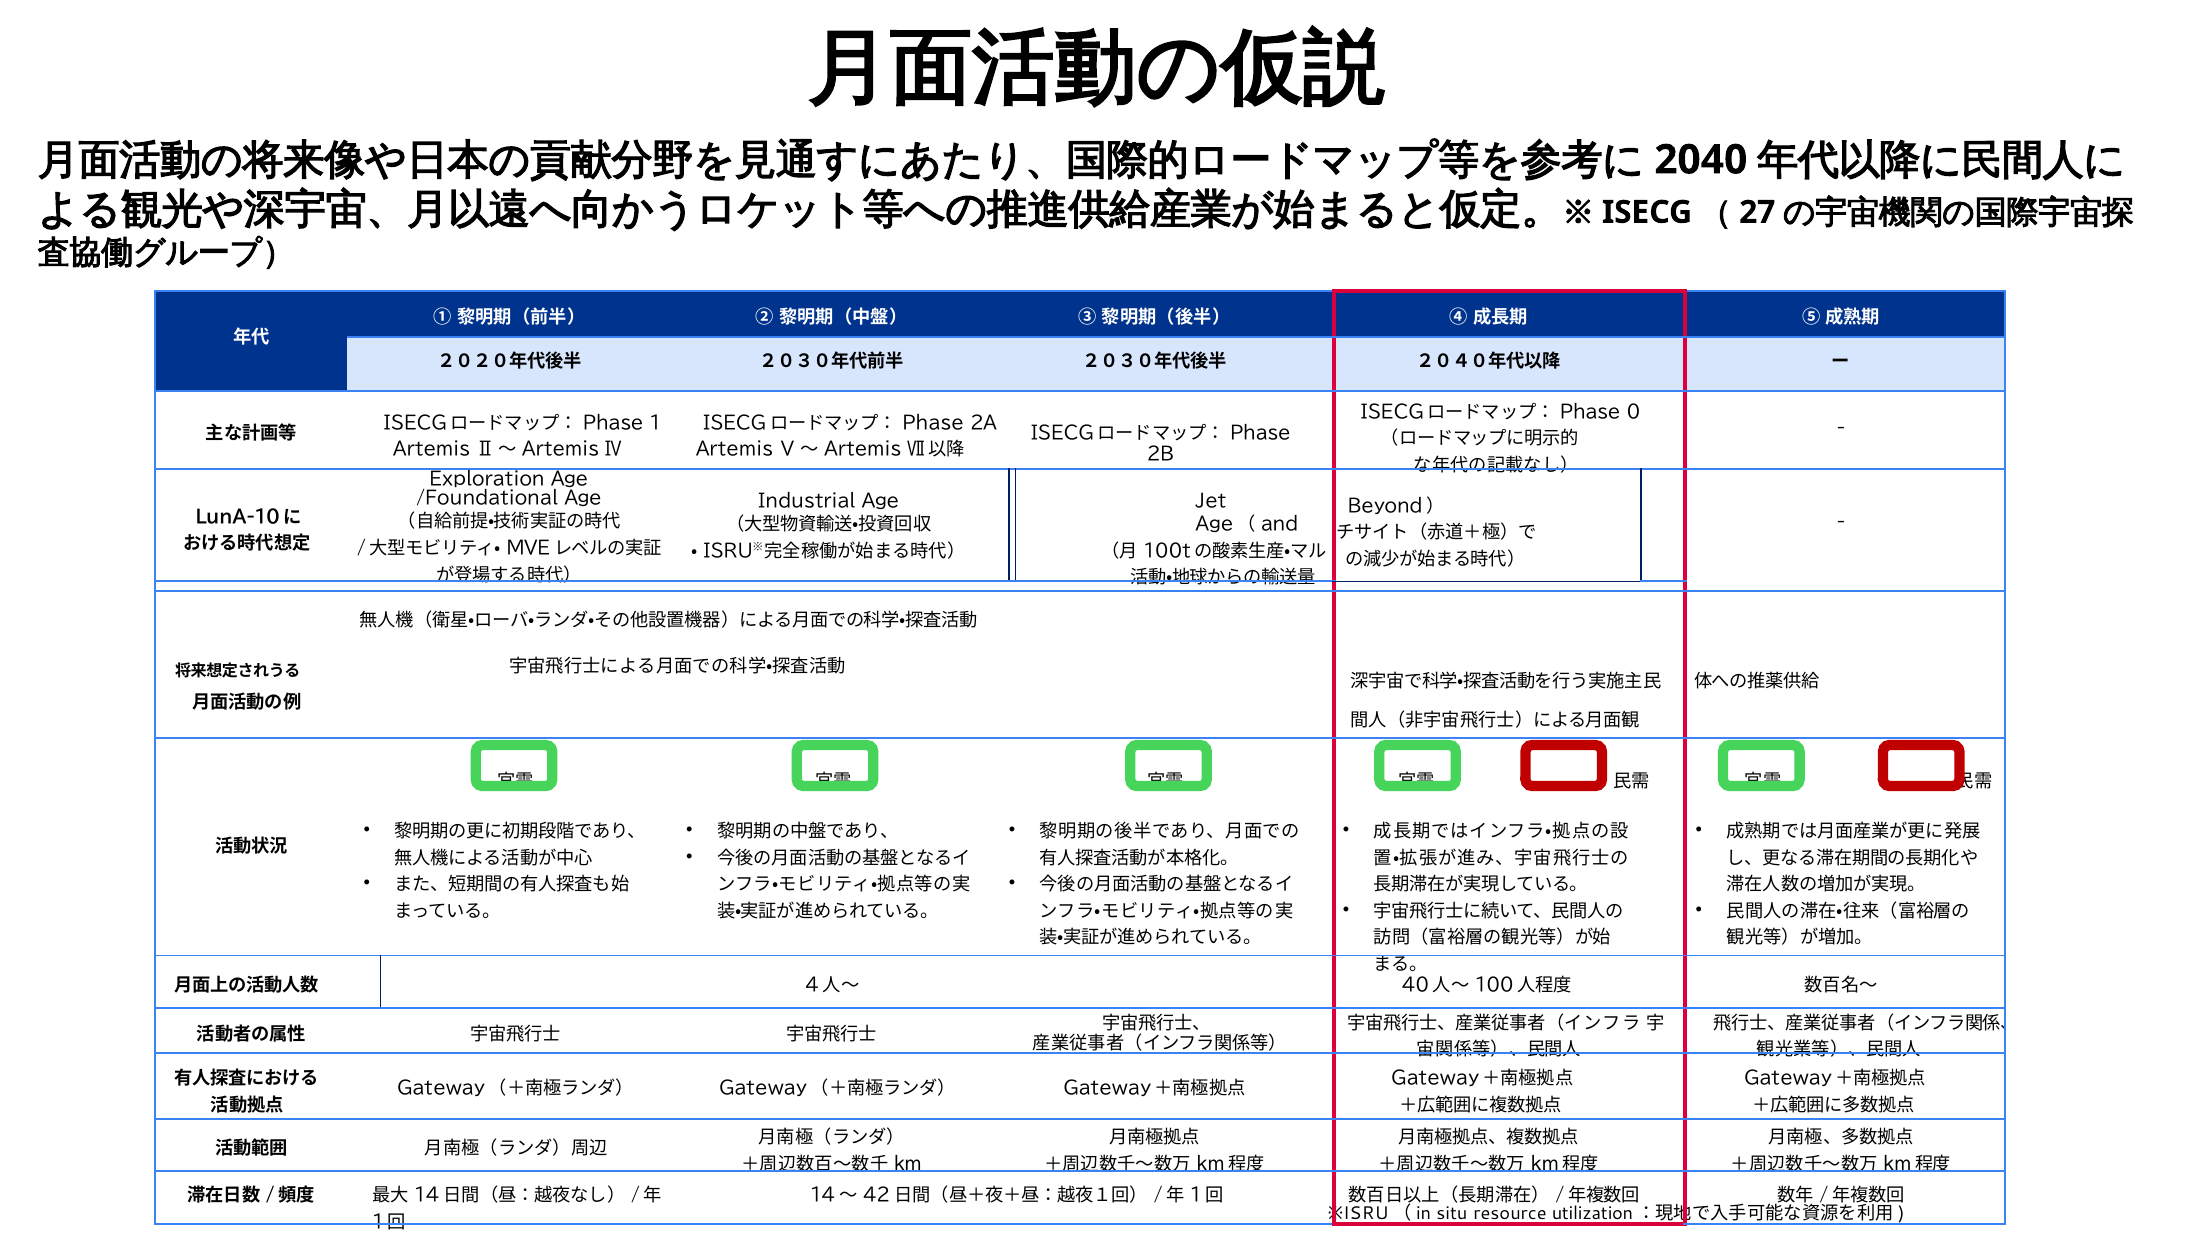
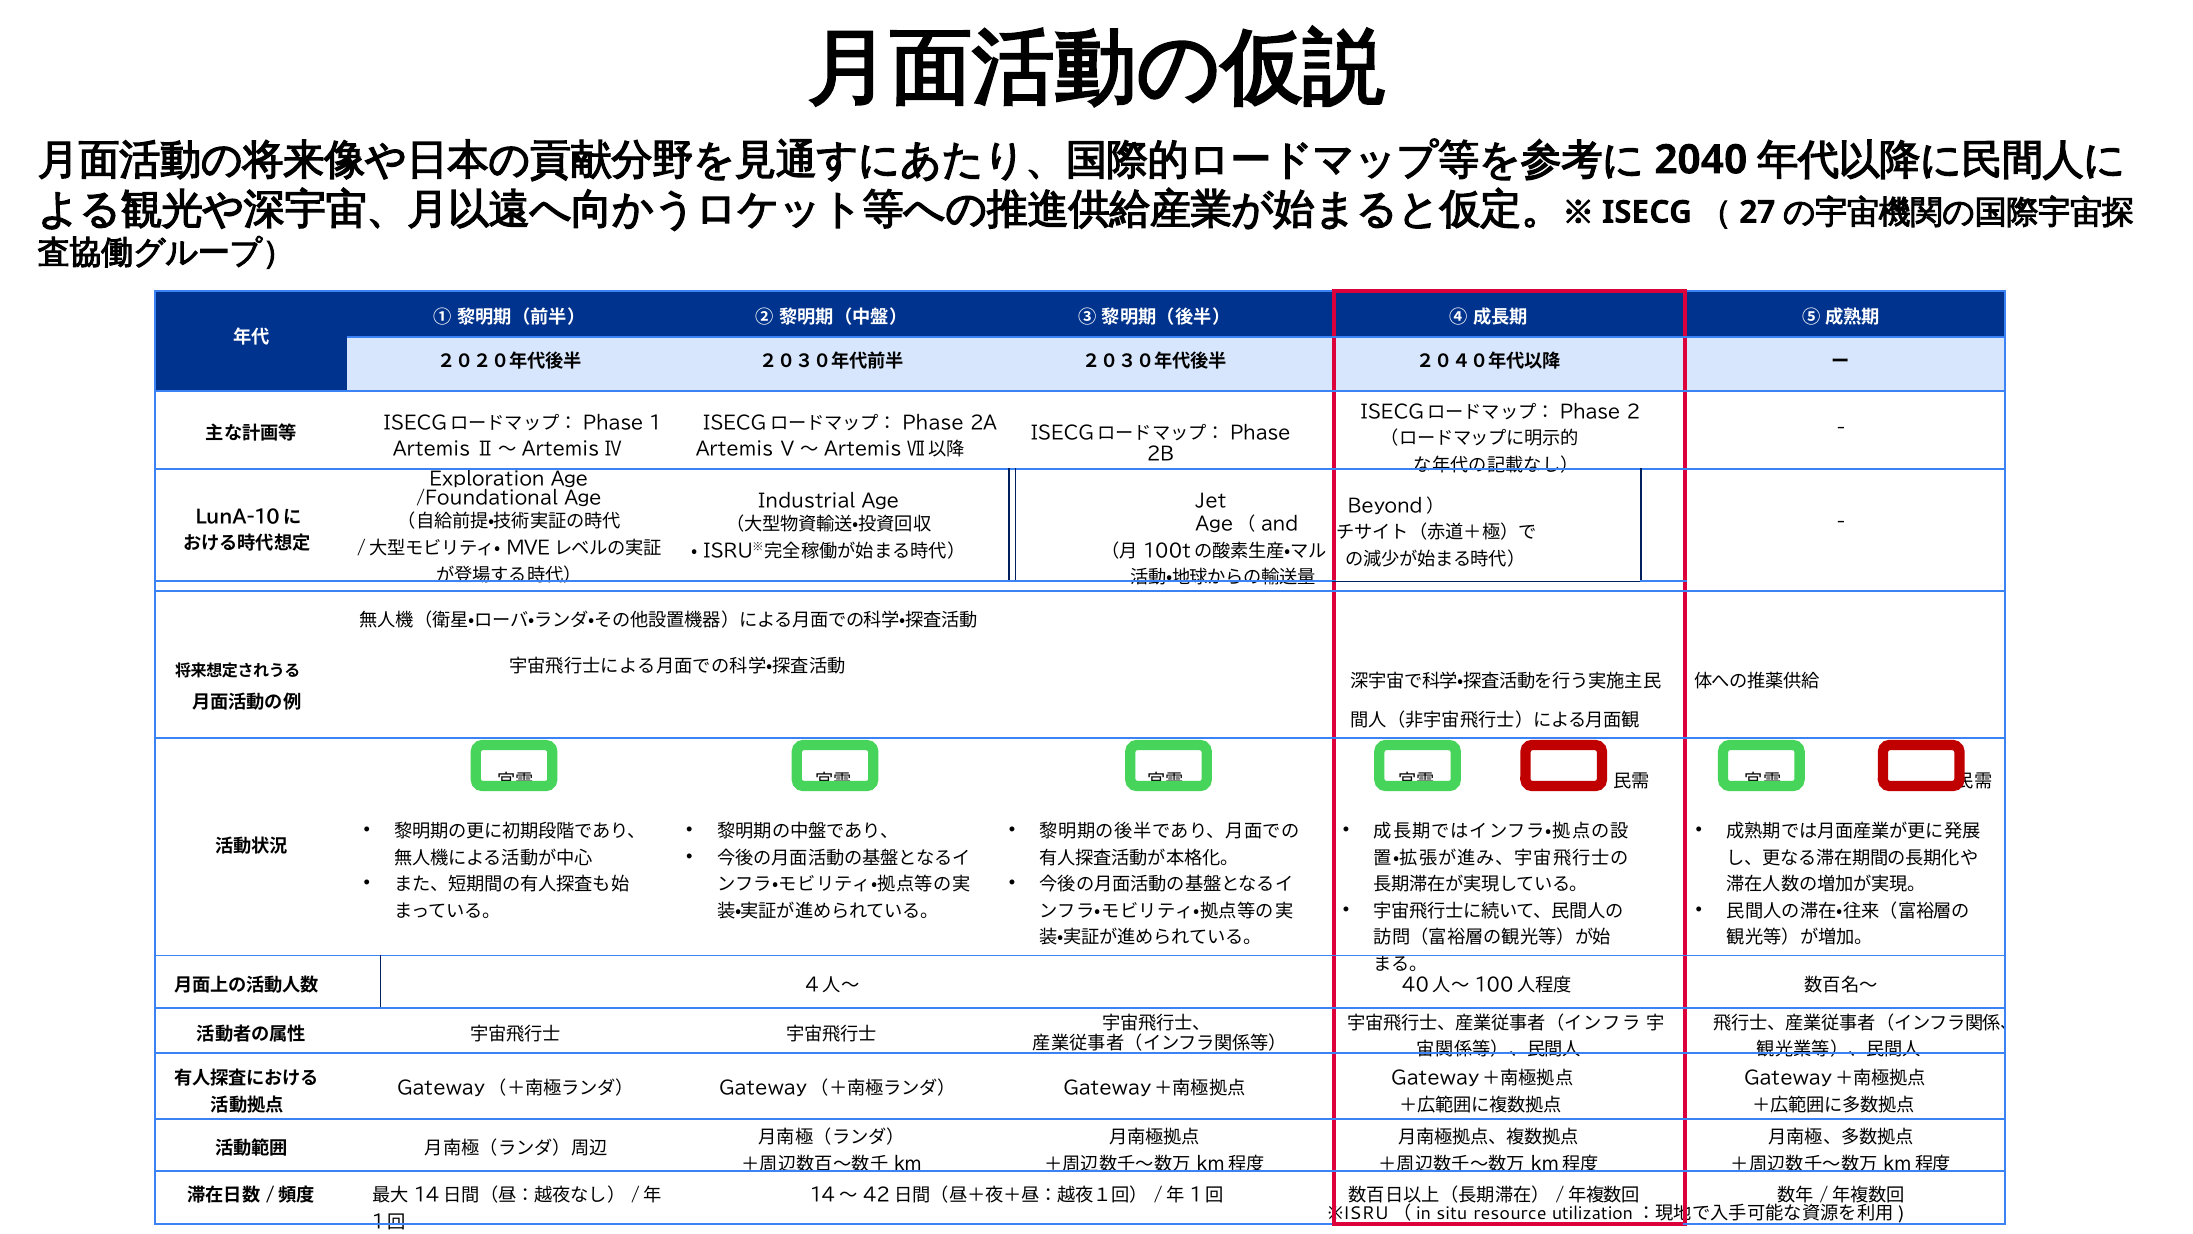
0: 0 -> 2 (1634, 412)
